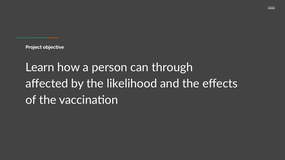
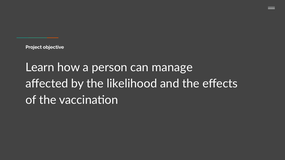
through: through -> manage (172, 67)
